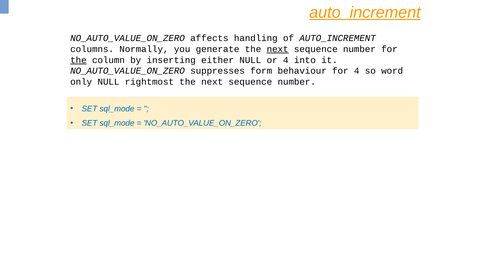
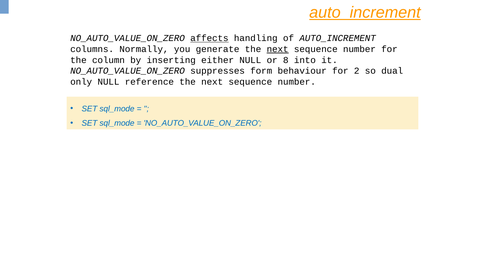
affects underline: none -> present (209, 38)
the underline: present -> none (78, 60)
or 4: 4 -> 8 (286, 60)
for 4: 4 -> 2 (357, 71)
word: word -> dual (392, 71)
rightmost: rightmost -> reference (149, 82)
